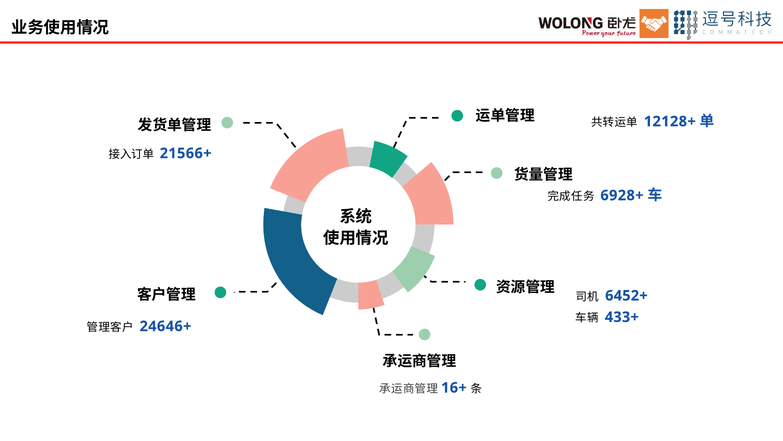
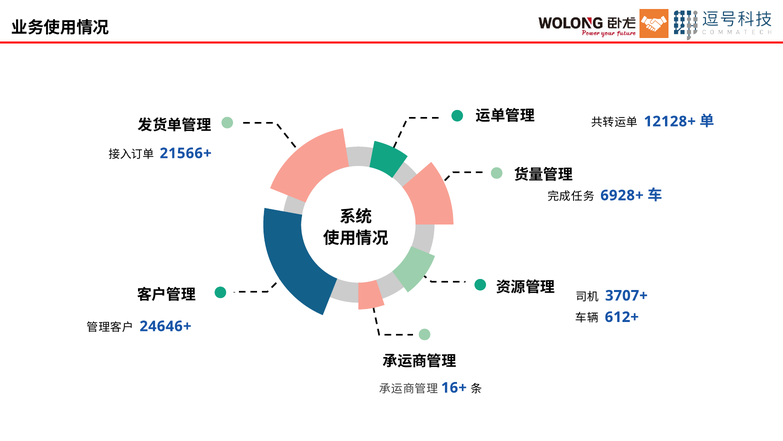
6452+: 6452+ -> 3707+ (626, 295)
433+: 433+ -> 612+ (622, 317)
